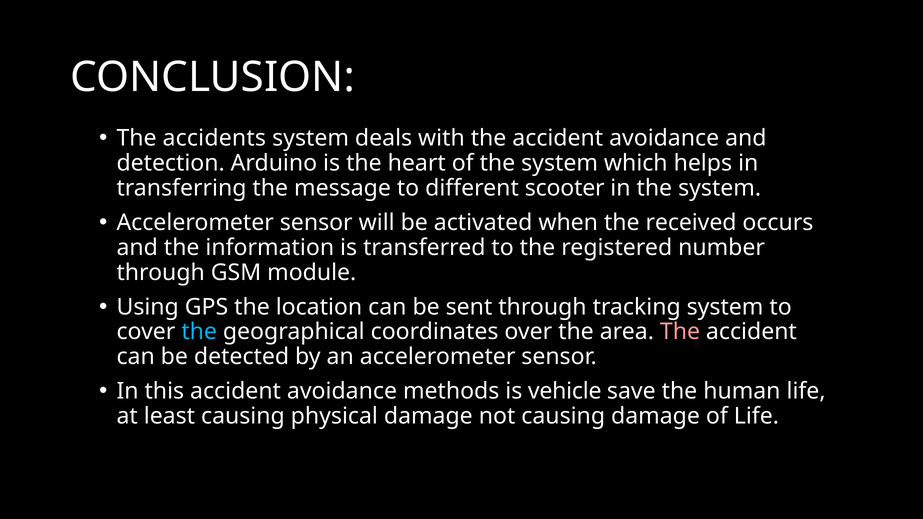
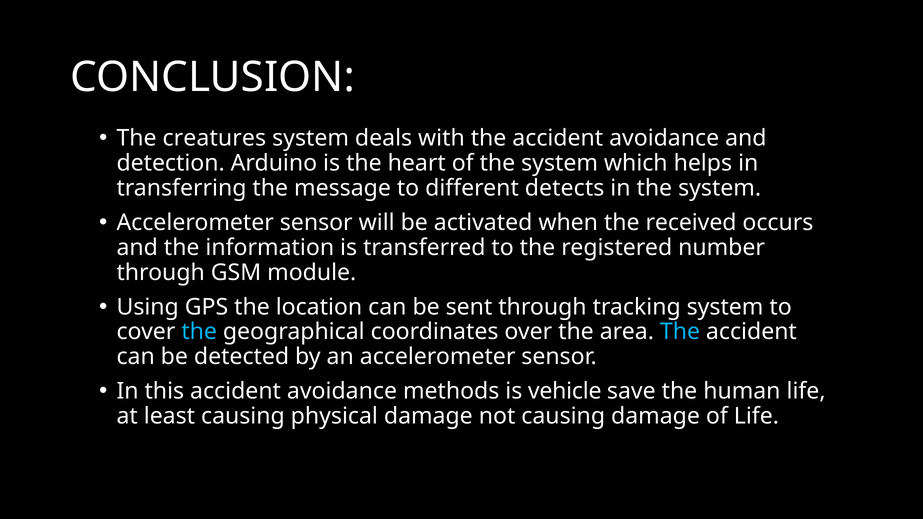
accidents: accidents -> creatures (214, 138)
scooter: scooter -> detects (565, 188)
The colour: pink -> light blue (680, 332)
